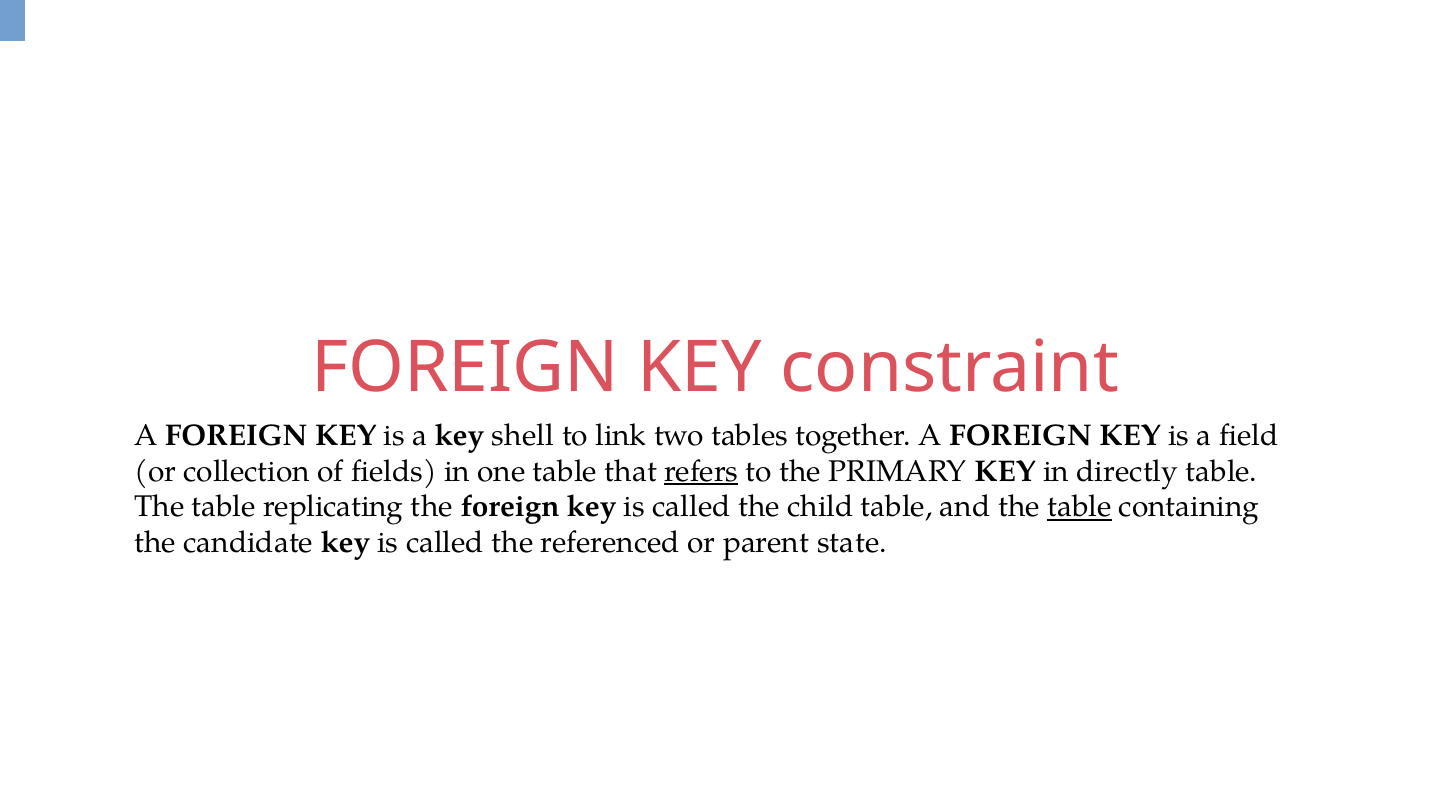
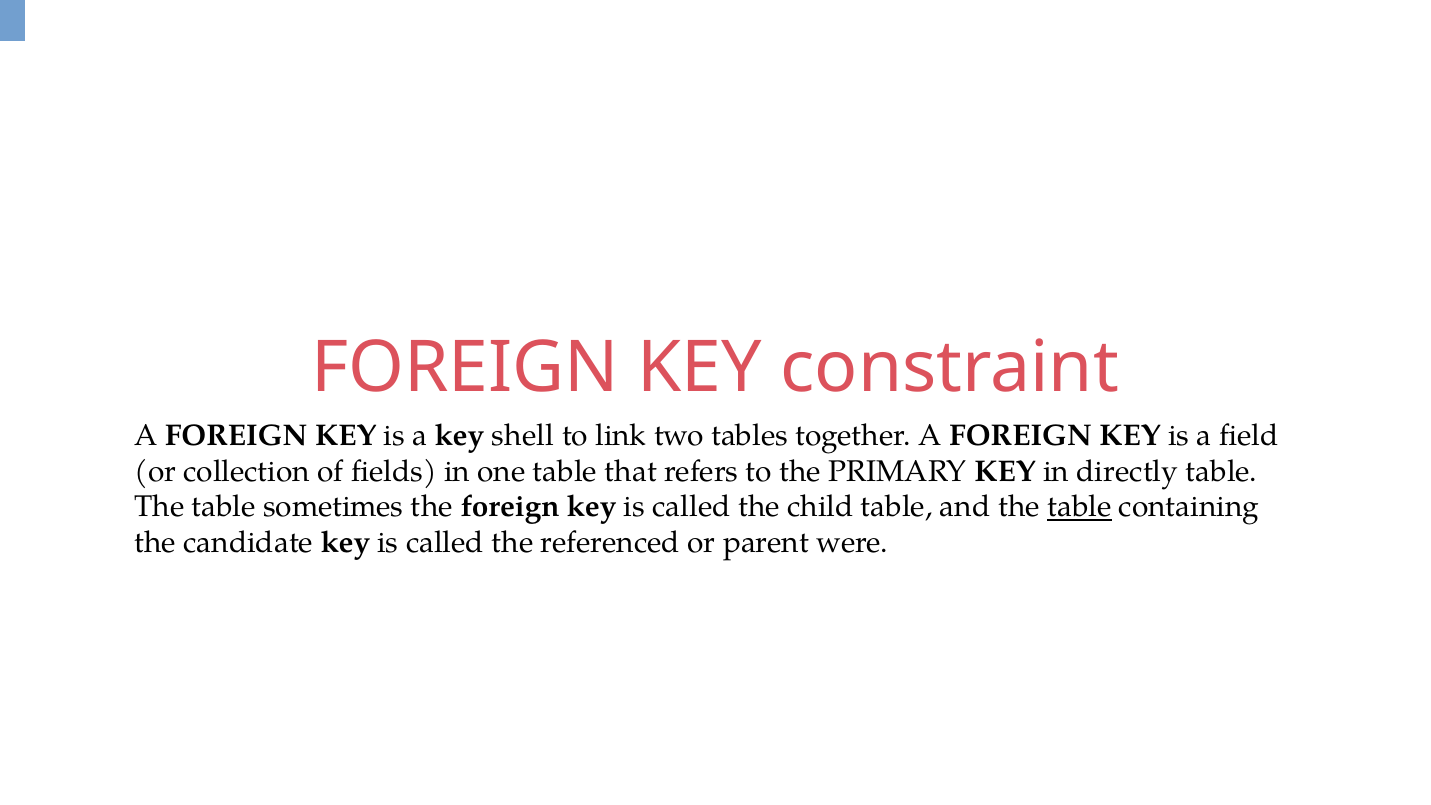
refers underline: present -> none (701, 471)
replicating: replicating -> sometimes (333, 507)
state: state -> were (852, 543)
